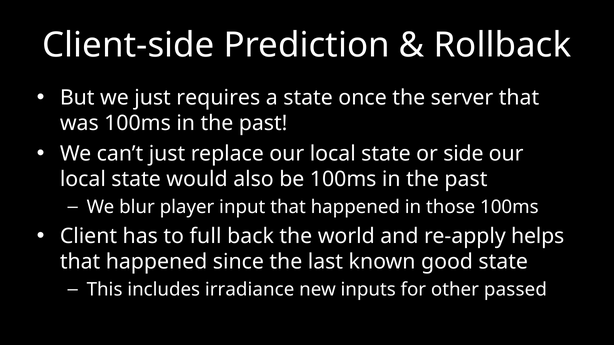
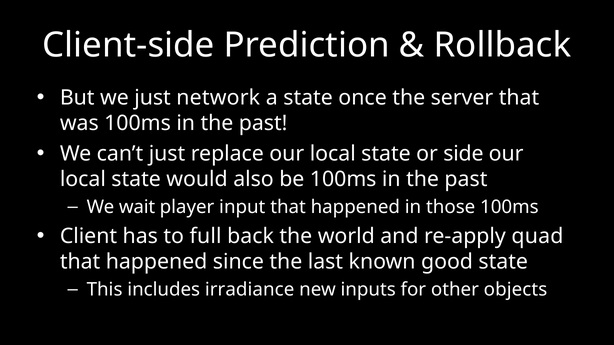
requires: requires -> network (218, 98)
blur: blur -> wait (137, 207)
helps: helps -> quad (537, 236)
passed: passed -> objects (516, 290)
